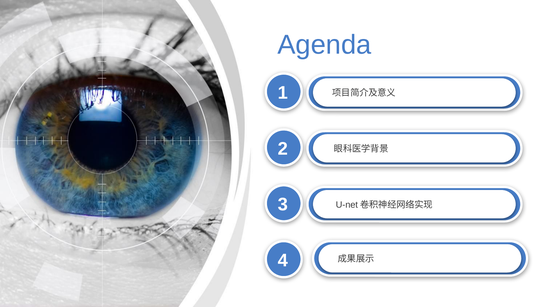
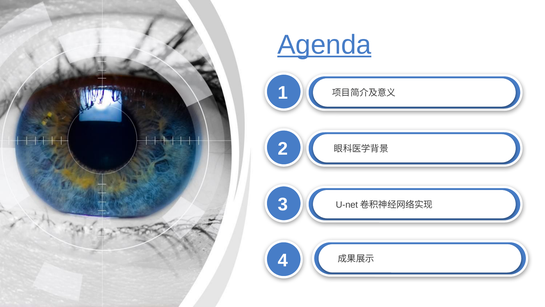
Agenda underline: none -> present (324, 45)
